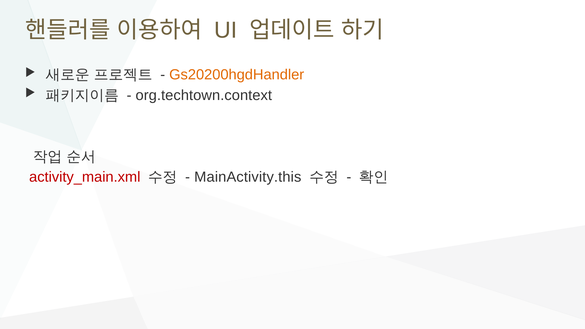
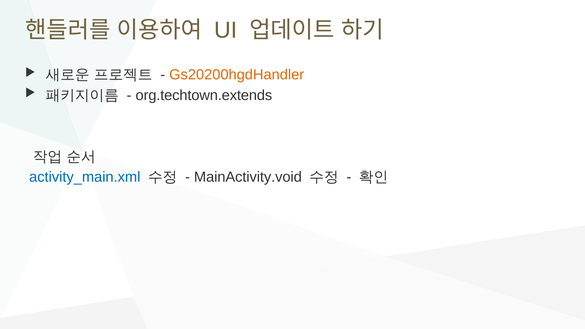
org.techtown.context: org.techtown.context -> org.techtown.extends (204, 95)
activity_main.xml colour: red -> blue (85, 177)
MainActivity.this: MainActivity.this -> MainActivity.void (248, 177)
